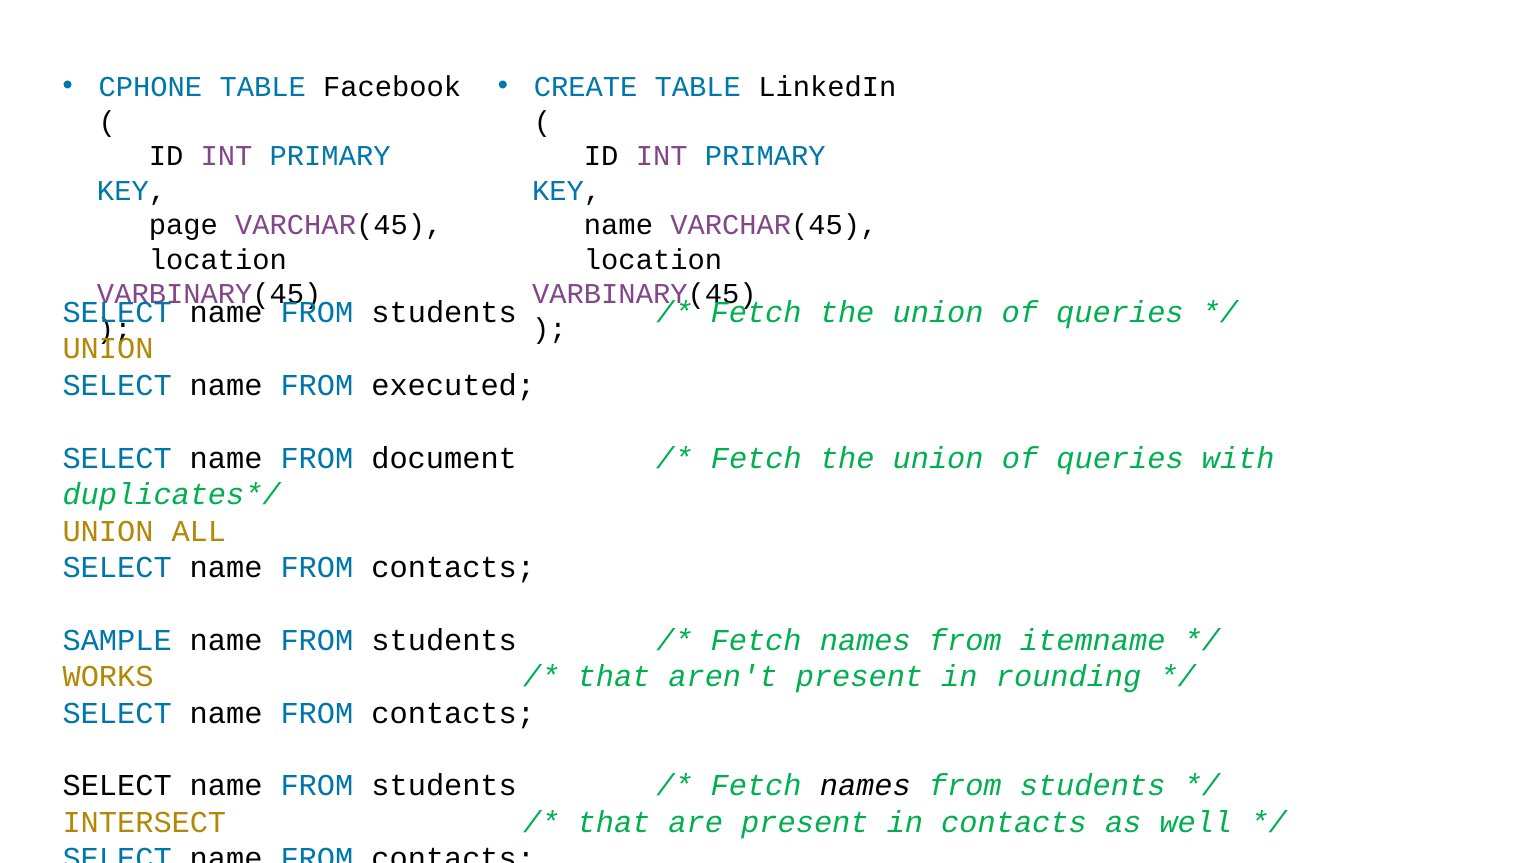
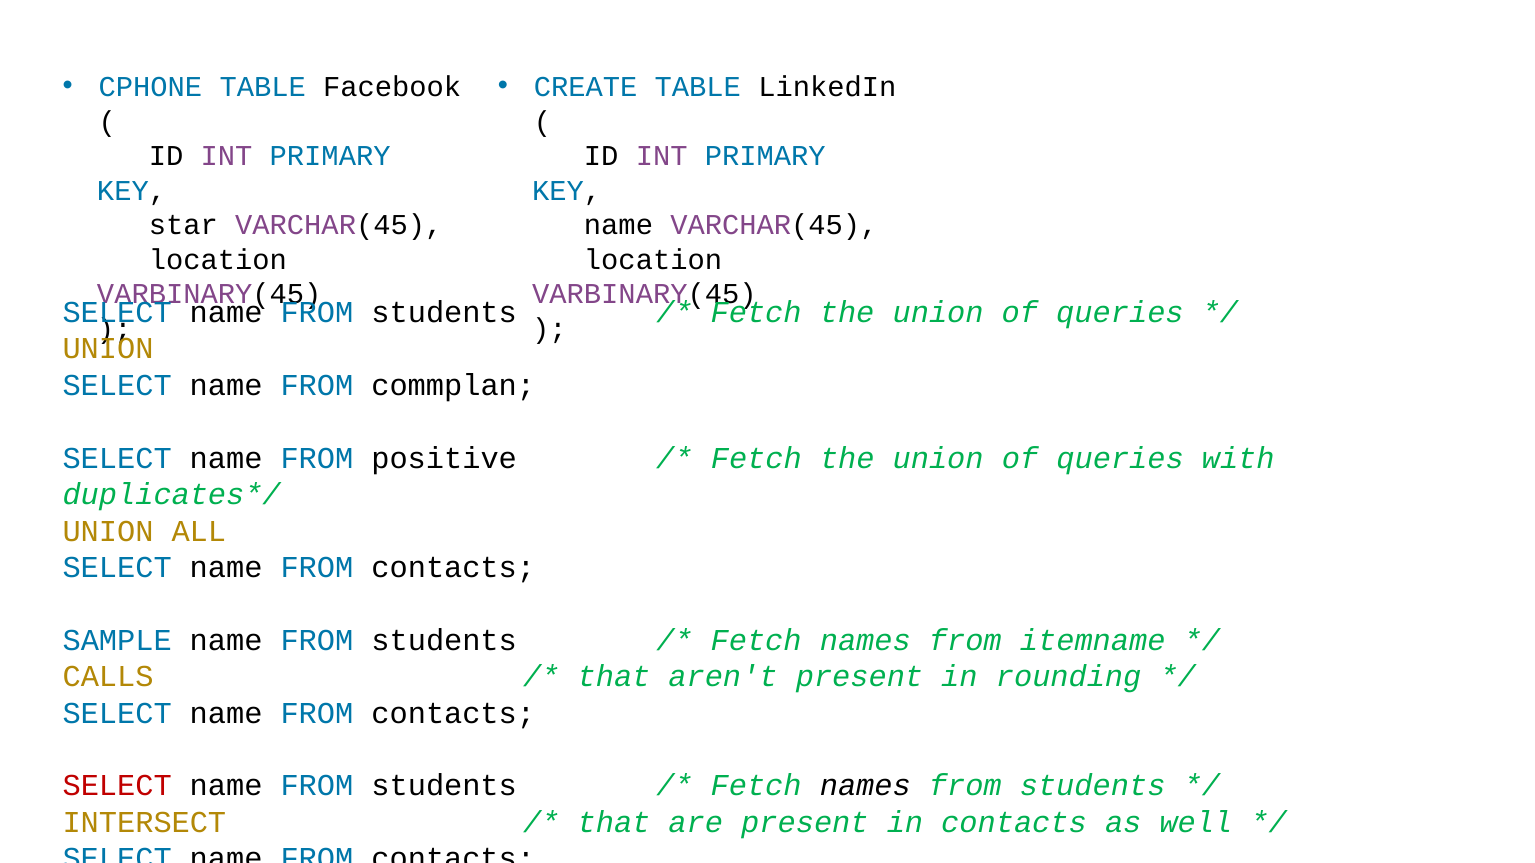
page: page -> star (183, 225)
executed: executed -> commplan (453, 386)
document: document -> positive (444, 458)
WORKS: WORKS -> CALLS (108, 677)
SELECT colour: black -> red (117, 786)
